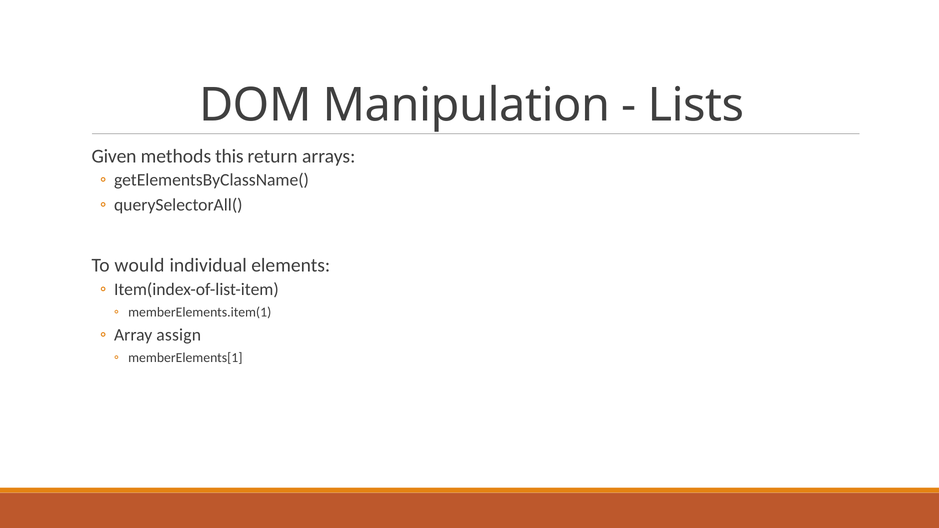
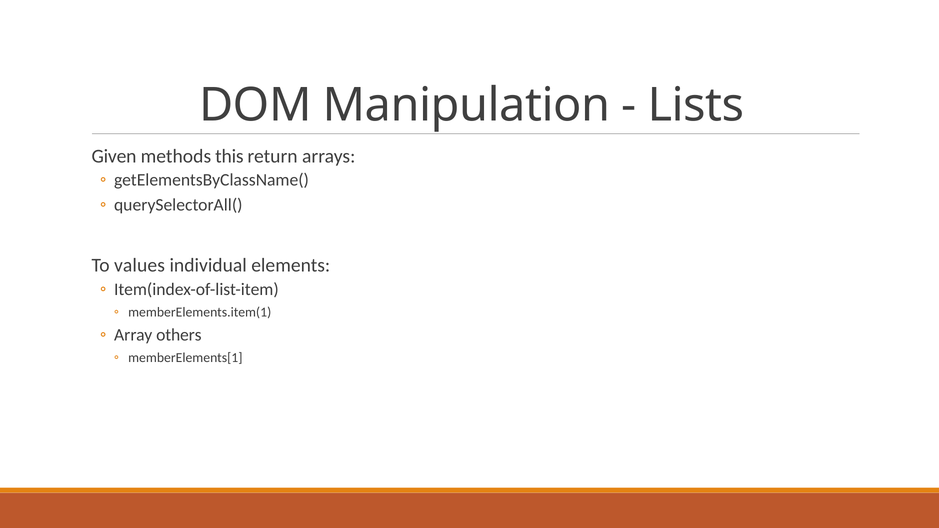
would: would -> values (139, 266)
assign: assign -> others (179, 335)
